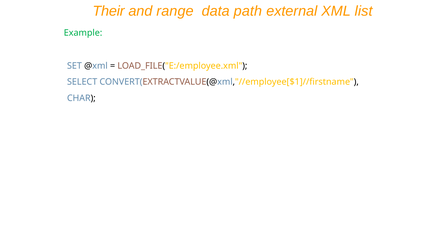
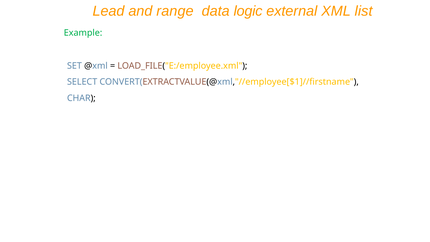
Their: Their -> Lead (108, 11)
path: path -> logic (248, 11)
